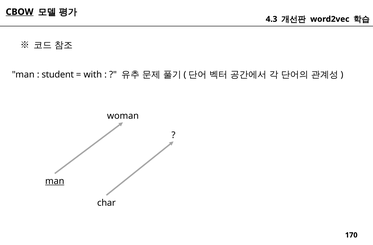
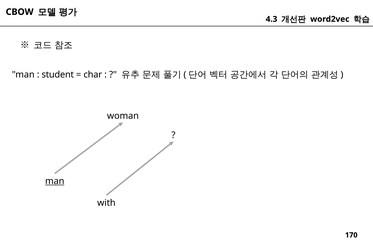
CBOW underline: present -> none (20, 12)
with: with -> char (93, 75)
char: char -> with (106, 203)
